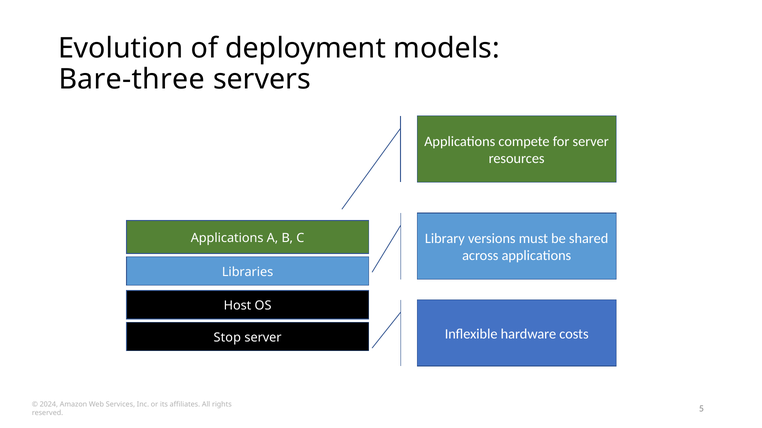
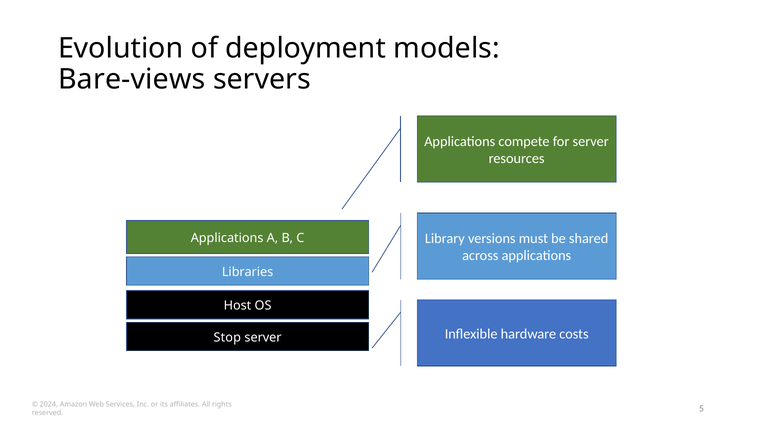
Bare-three: Bare-three -> Bare-views (132, 79)
